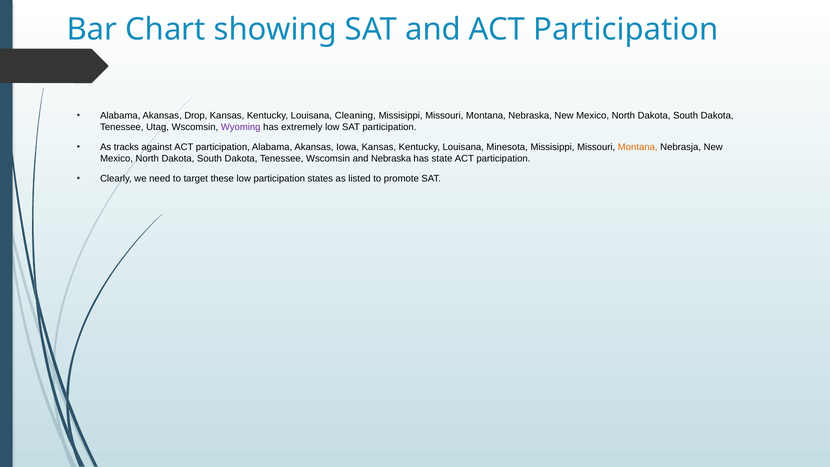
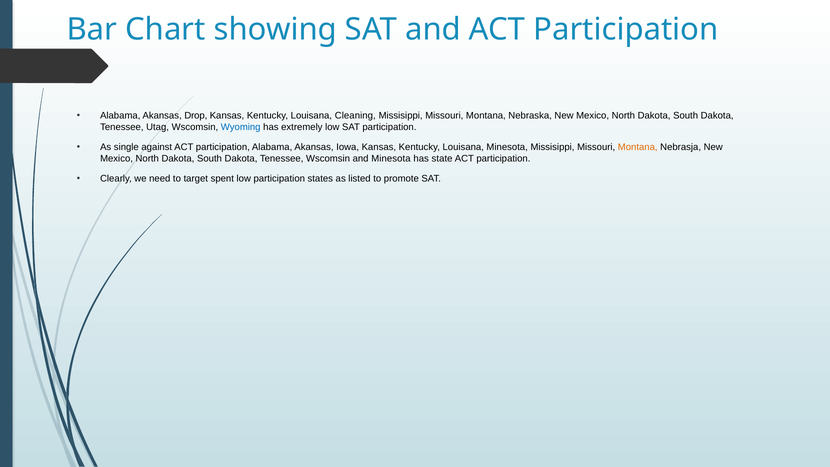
Wyoming colour: purple -> blue (241, 127)
tracks: tracks -> single (126, 147)
and Nebraska: Nebraska -> Minesota (391, 159)
these: these -> spent (222, 179)
